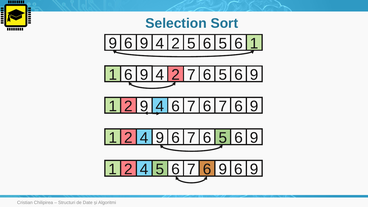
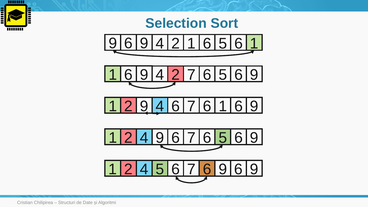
2 5: 5 -> 1 (191, 43)
7 6 7: 7 -> 1 (223, 106)
